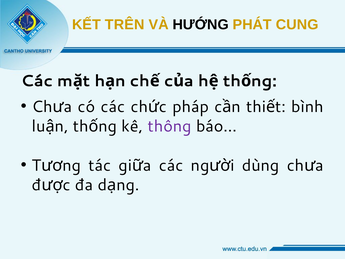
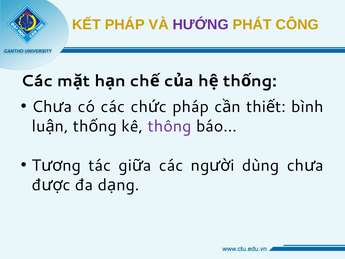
KẾT TRÊN: TRÊN -> PHÁP (125, 25)
HƯỚNG colour: black -> purple (201, 25)
CUNG: CUNG -> CÔNG (297, 25)
